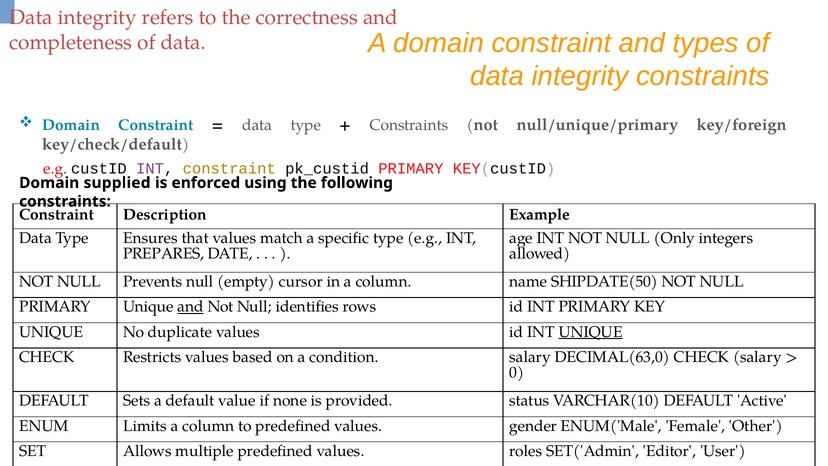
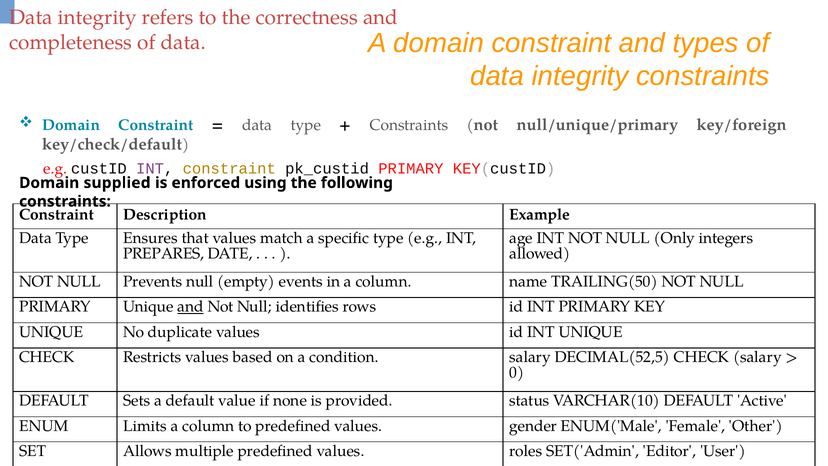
cursor: cursor -> events (301, 281)
SHIPDATE(50: SHIPDATE(50 -> TRAILING(50 (604, 281)
UNIQUE underline: present -> none (591, 332)
DECIMAL(63,0: DECIMAL(63,0 -> DECIMAL(52,5 (612, 357)
